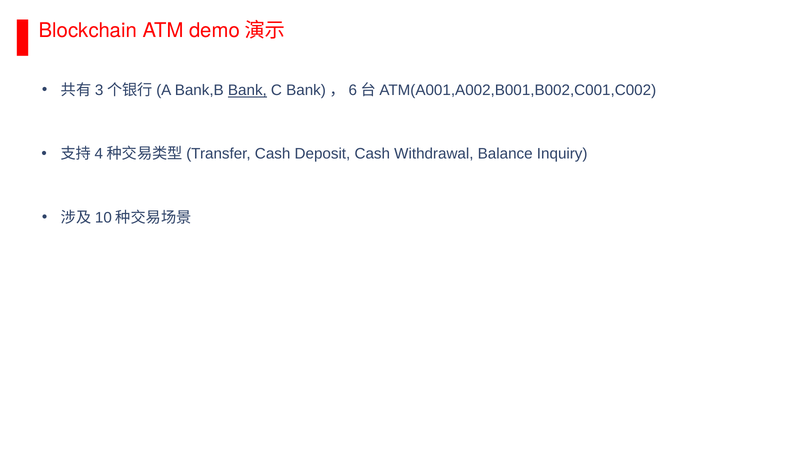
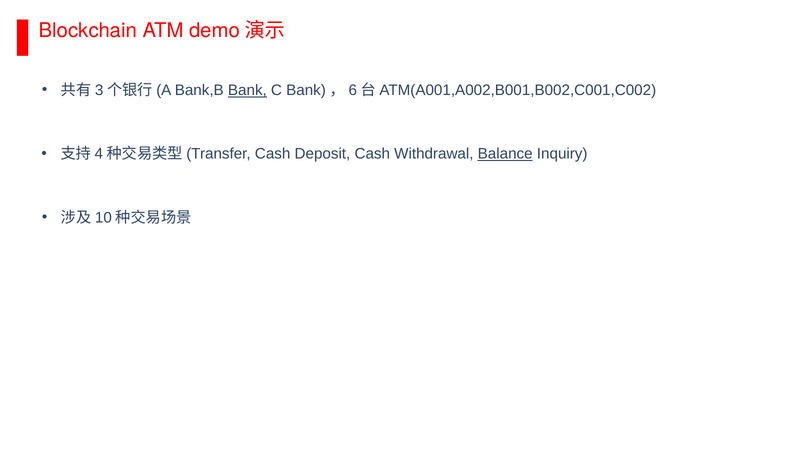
Balance underline: none -> present (505, 154)
